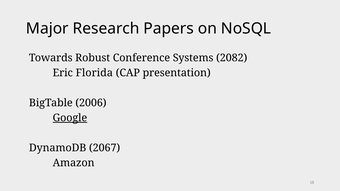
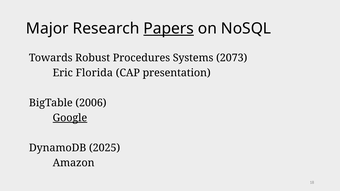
Papers underline: none -> present (169, 29)
Conference: Conference -> Procedures (141, 58)
2082: 2082 -> 2073 (232, 58)
2067: 2067 -> 2025 (105, 148)
